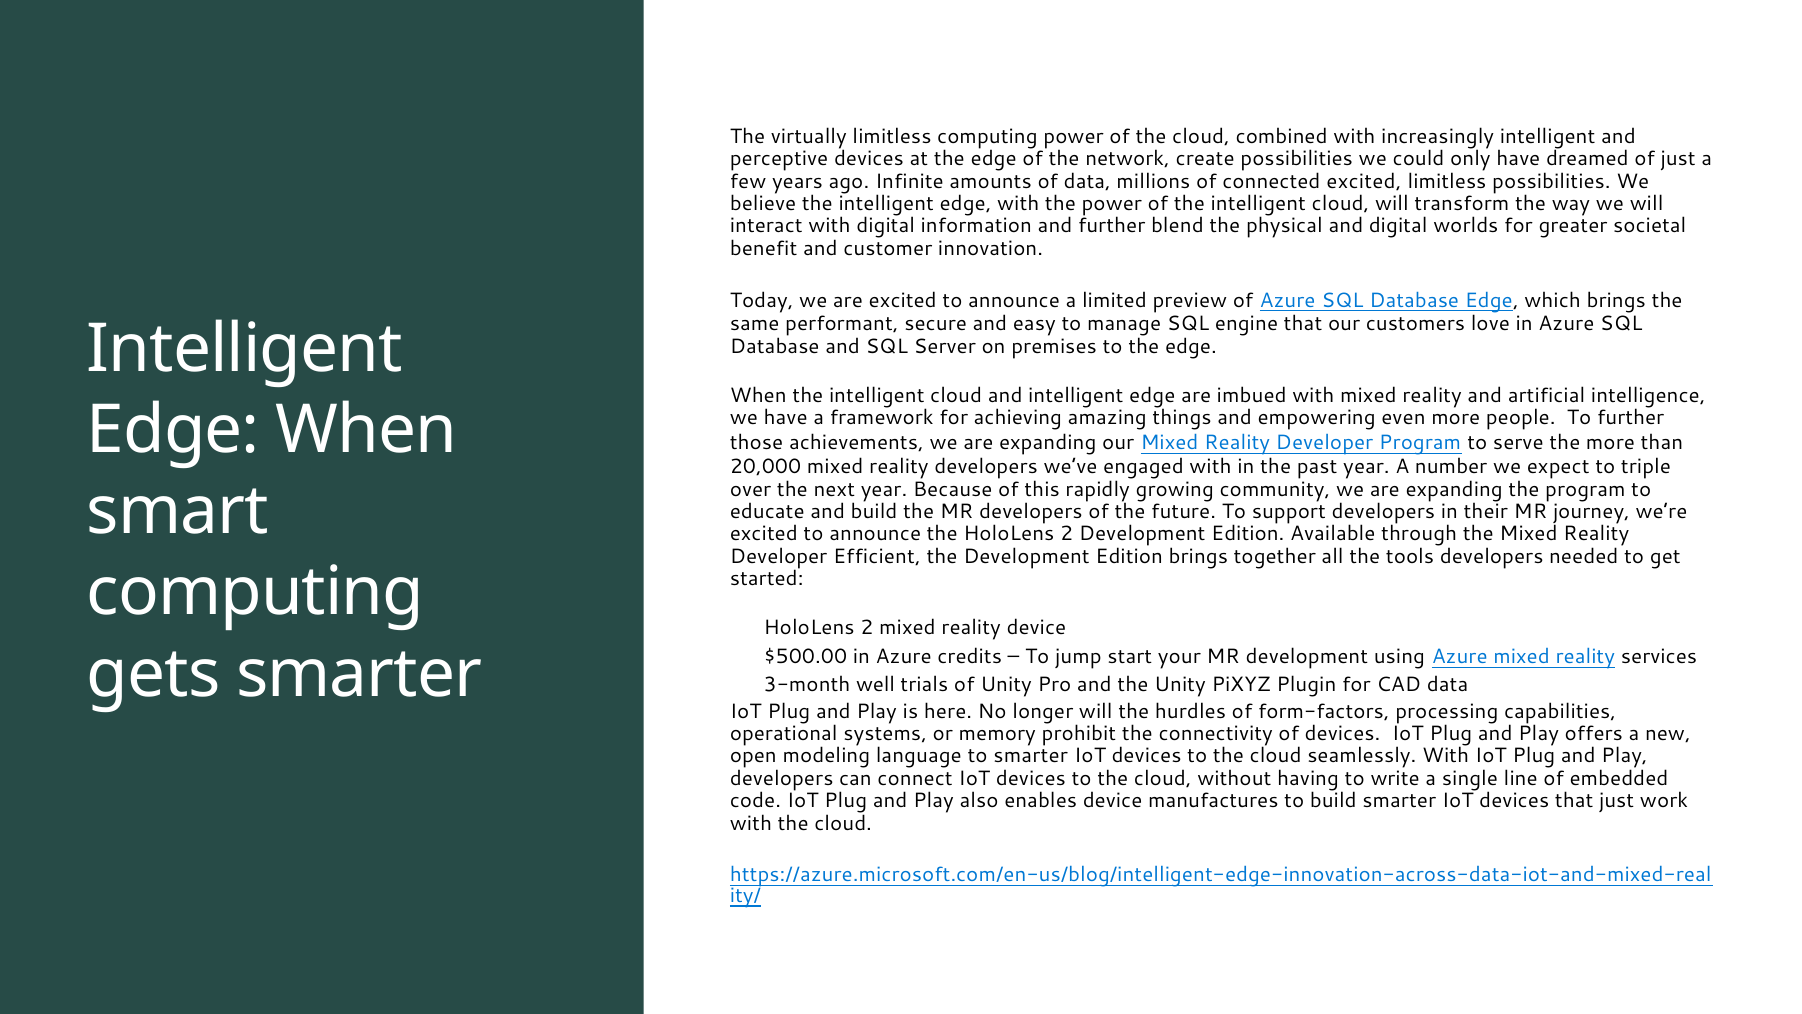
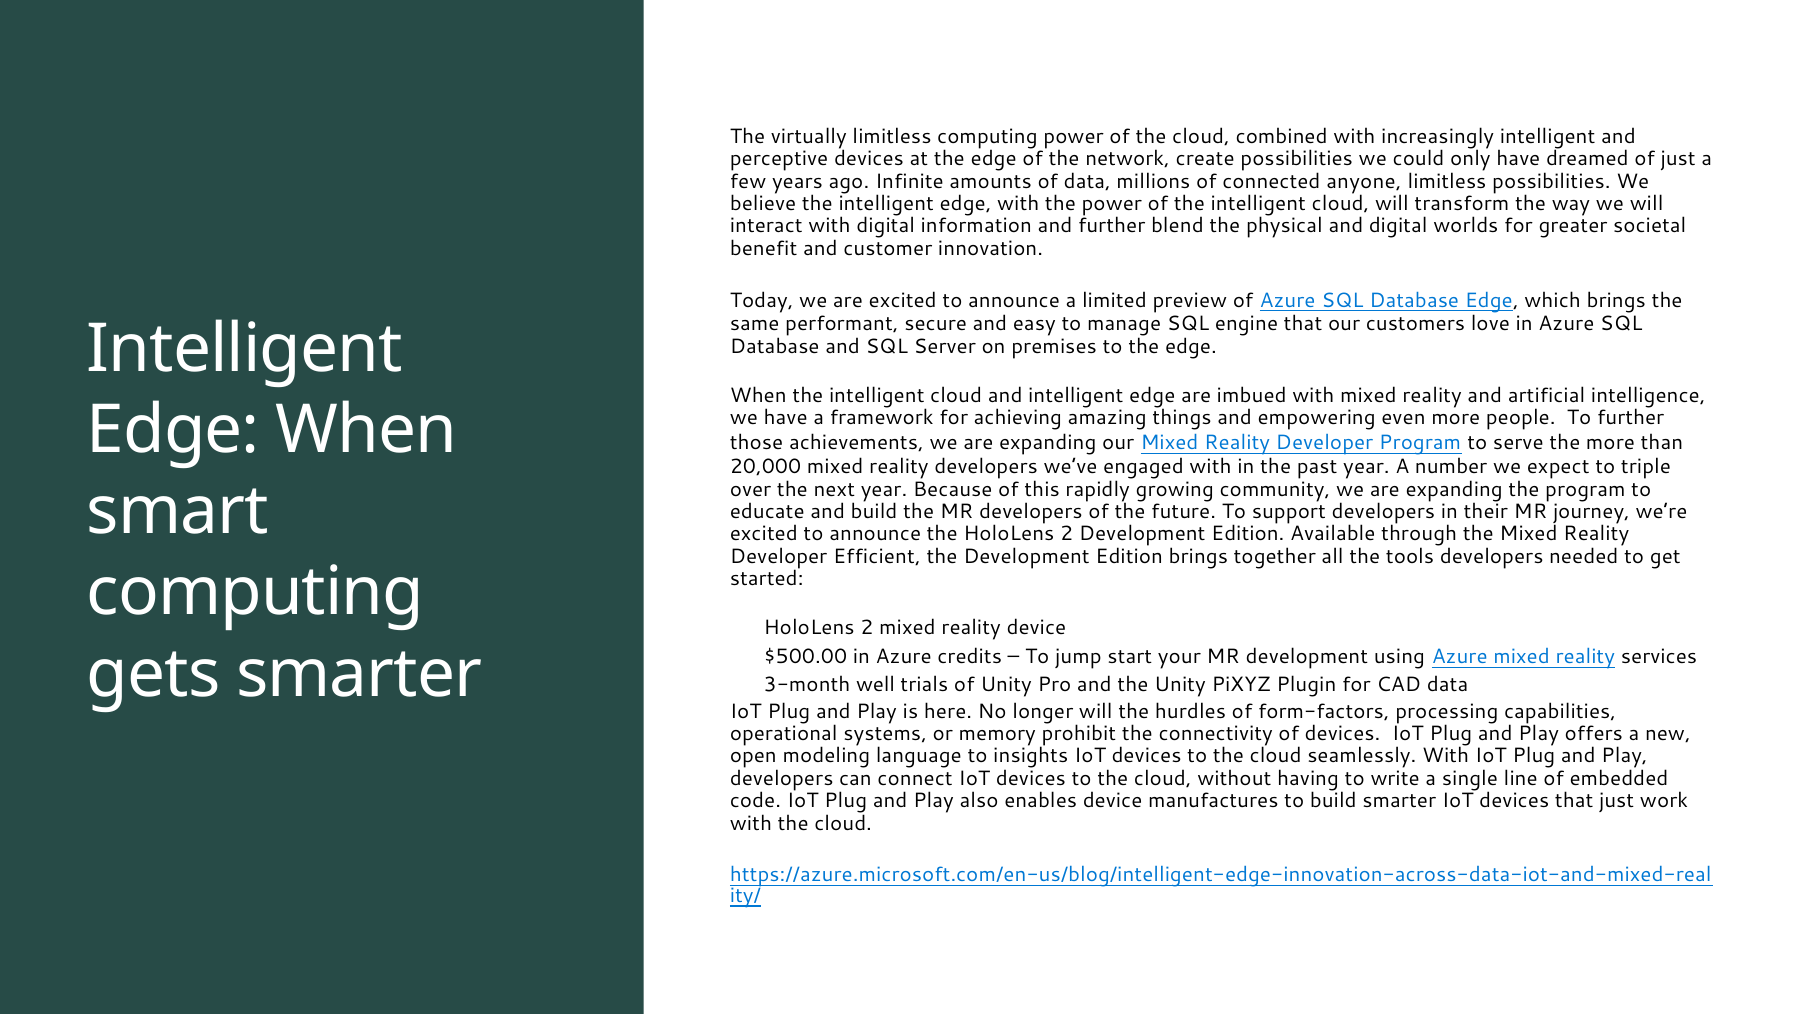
connected excited: excited -> anyone (1364, 181)
to smarter: smarter -> insights (1031, 756)
